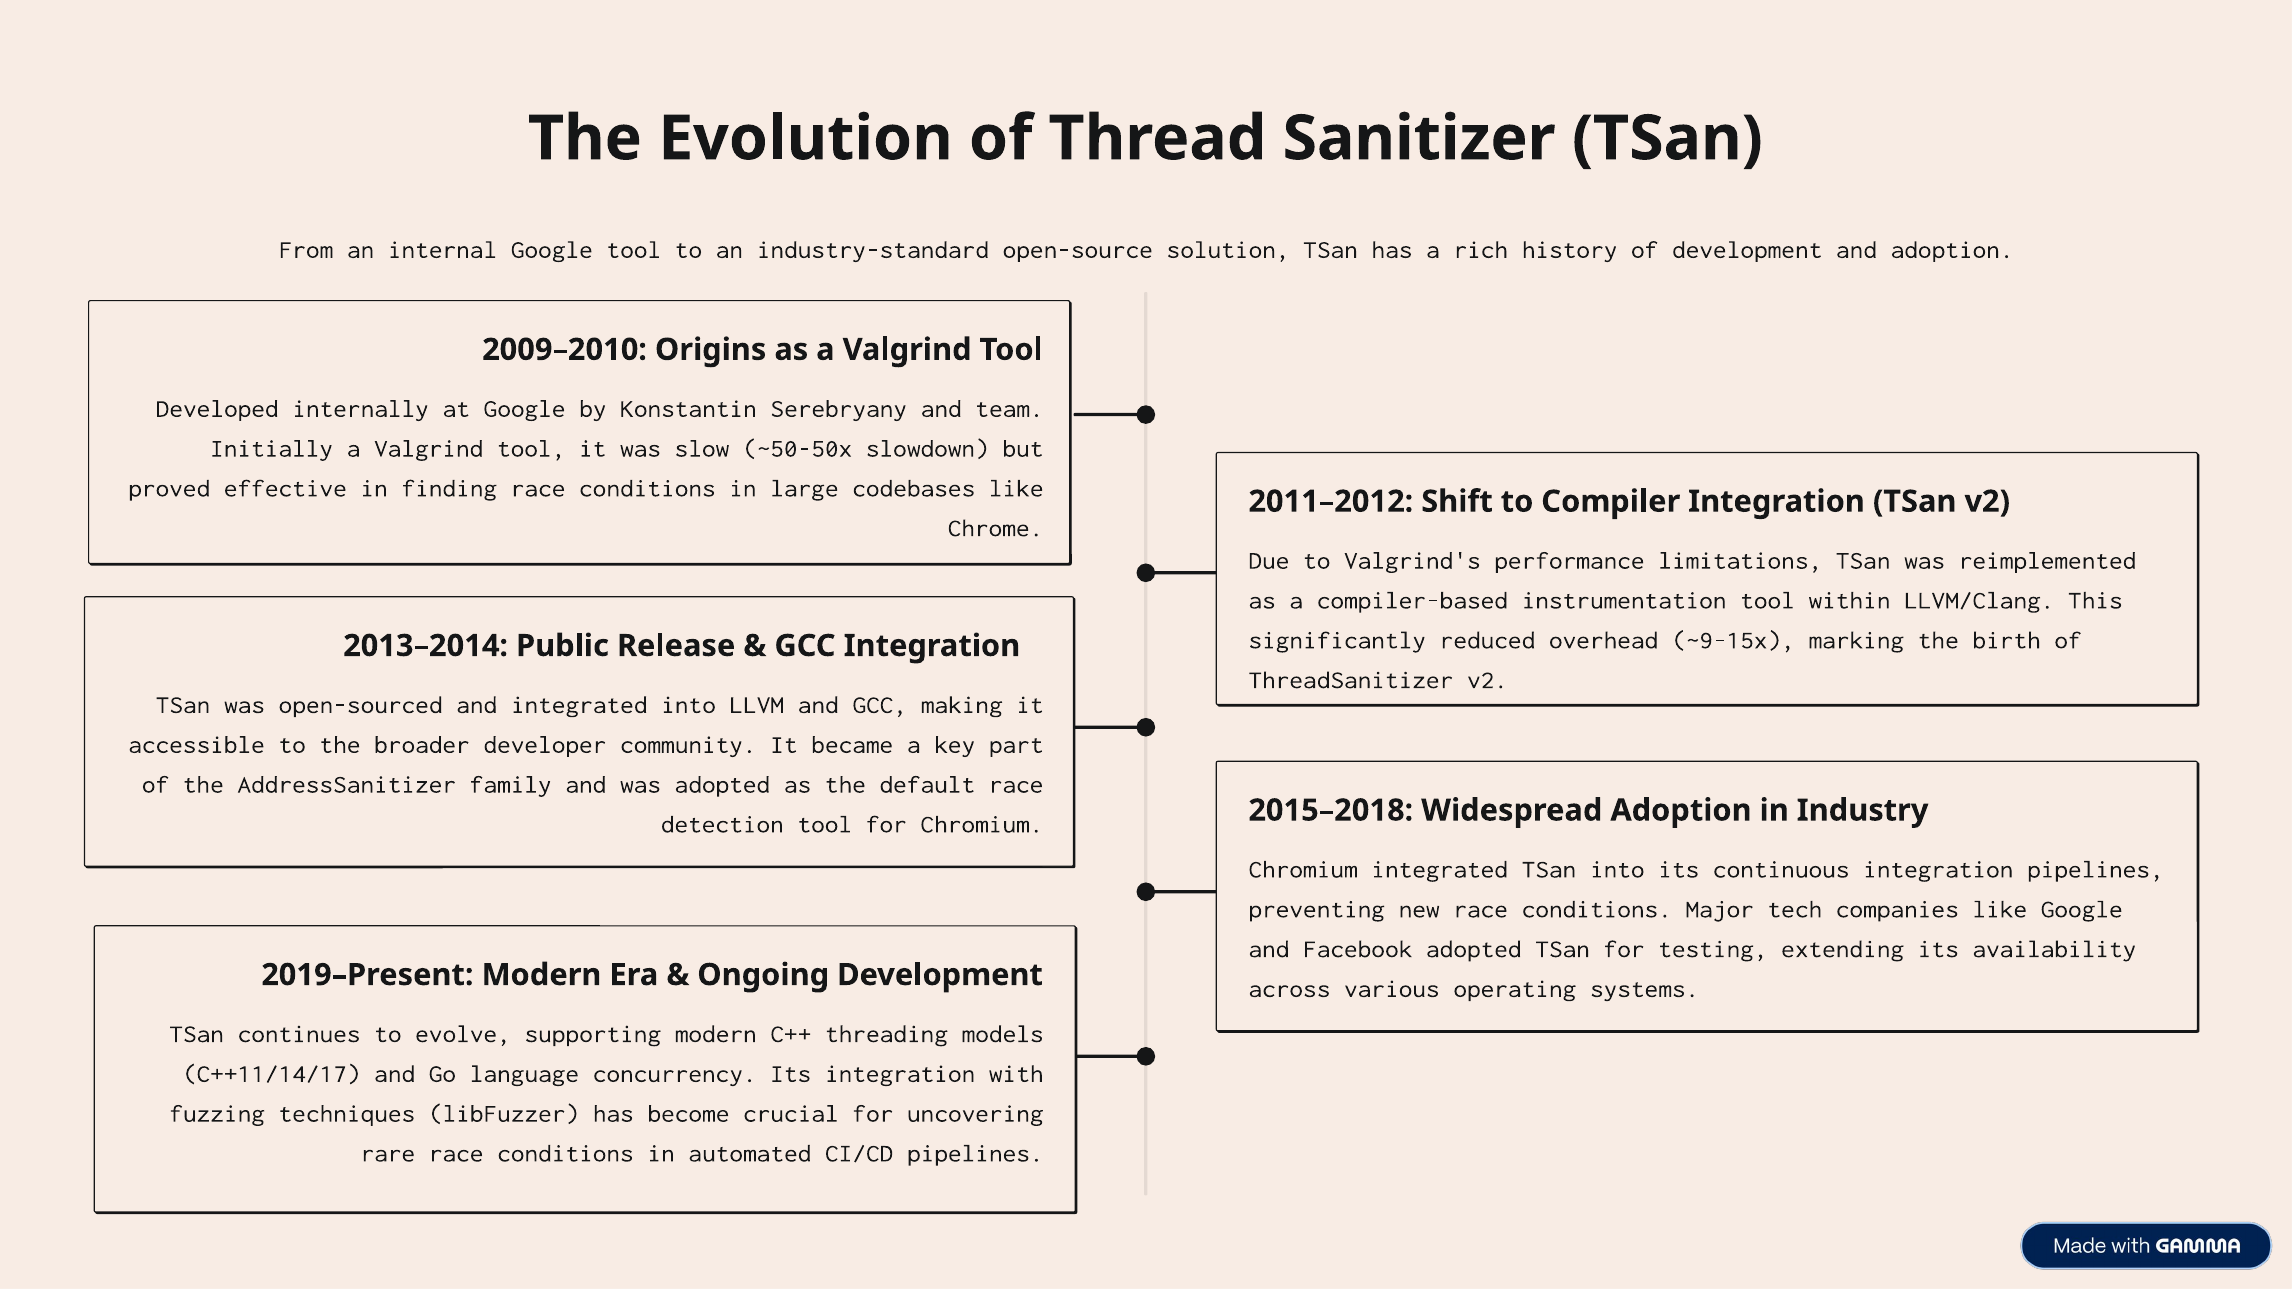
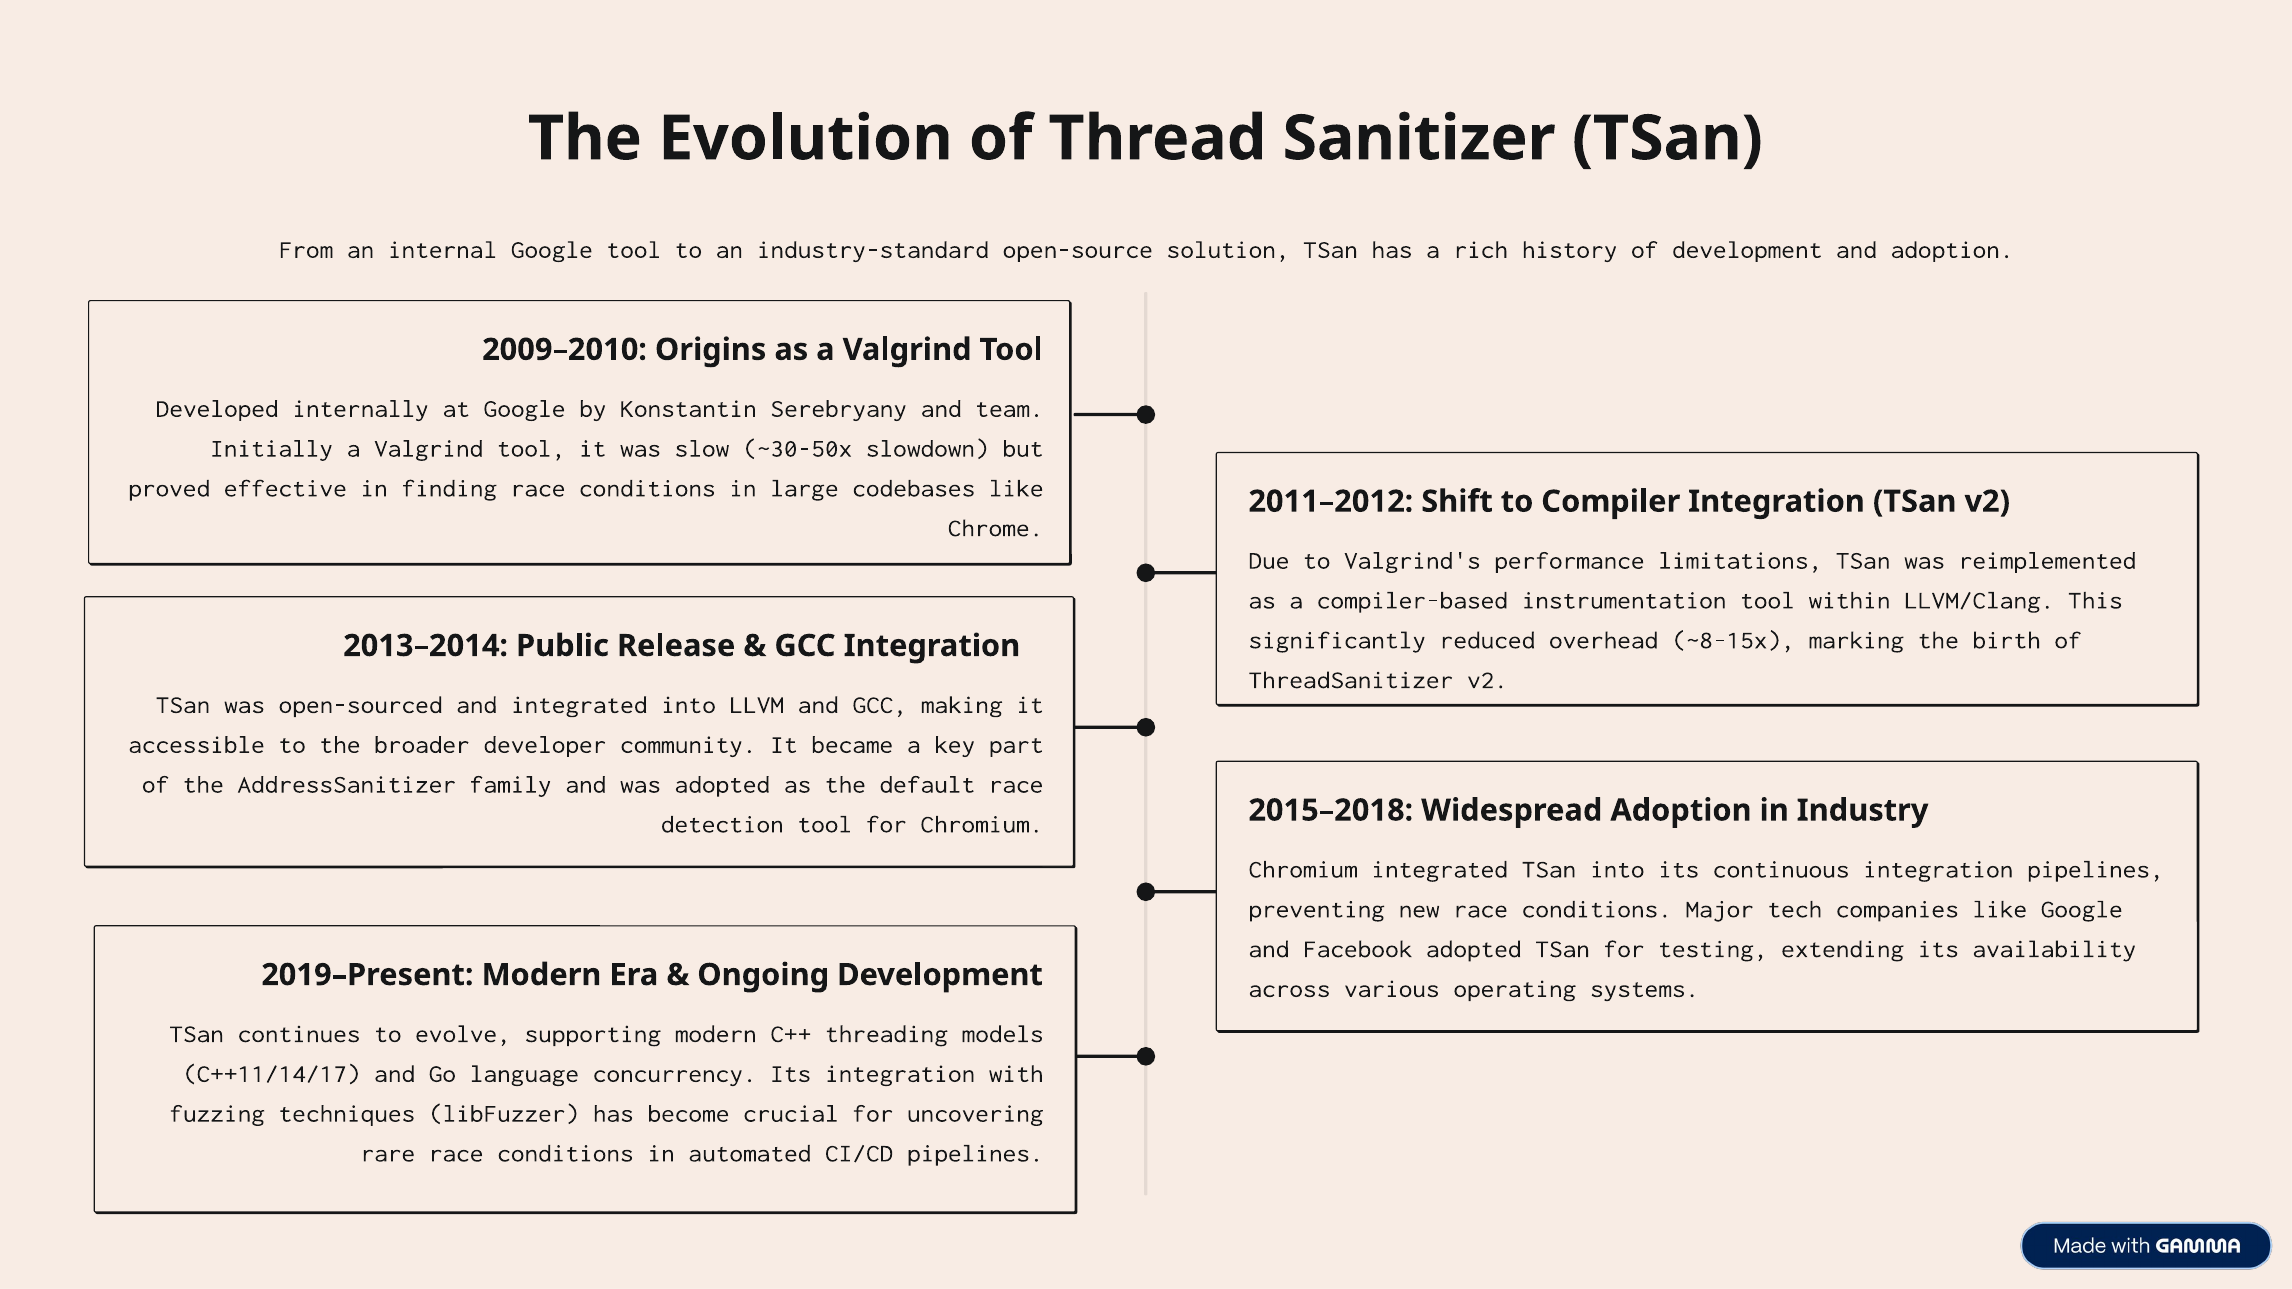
~50-50x: ~50-50x -> ~30-50x (798, 448)
~9-15x: ~9-15x -> ~8-15x (1733, 640)
